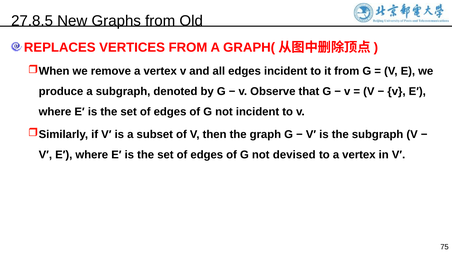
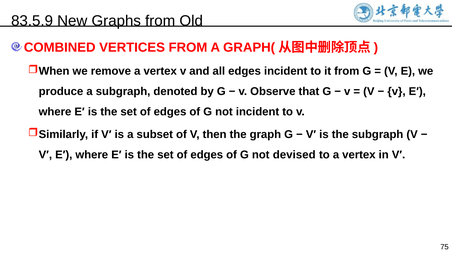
27.8.5: 27.8.5 -> 83.5.9 (32, 21)
REPLACES: REPLACES -> COMBINED (60, 48)
